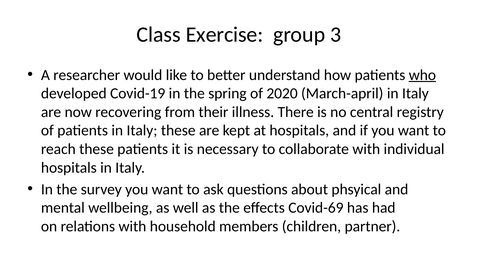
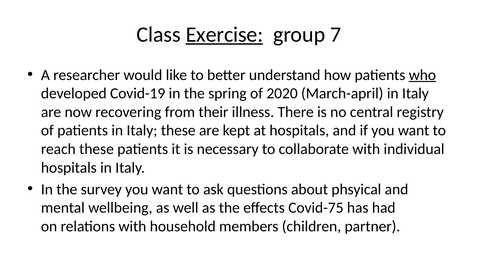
Exercise underline: none -> present (224, 35)
3: 3 -> 7 (336, 35)
Covid-69: Covid-69 -> Covid-75 (316, 208)
